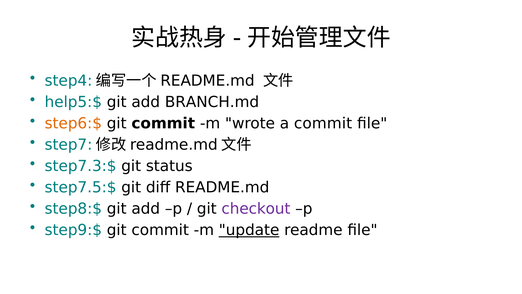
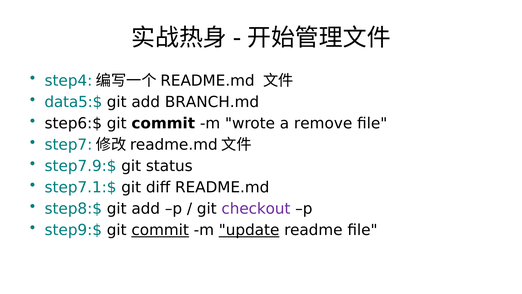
help5:$: help5:$ -> data5:$ (73, 102)
step6:$ colour: orange -> black (73, 123)
a commit: commit -> remove (323, 123)
step7.3:$: step7.3:$ -> step7.9:$ (81, 166)
step7.5:$: step7.5:$ -> step7.1:$ (81, 187)
commit underline: none -> present (160, 230)
